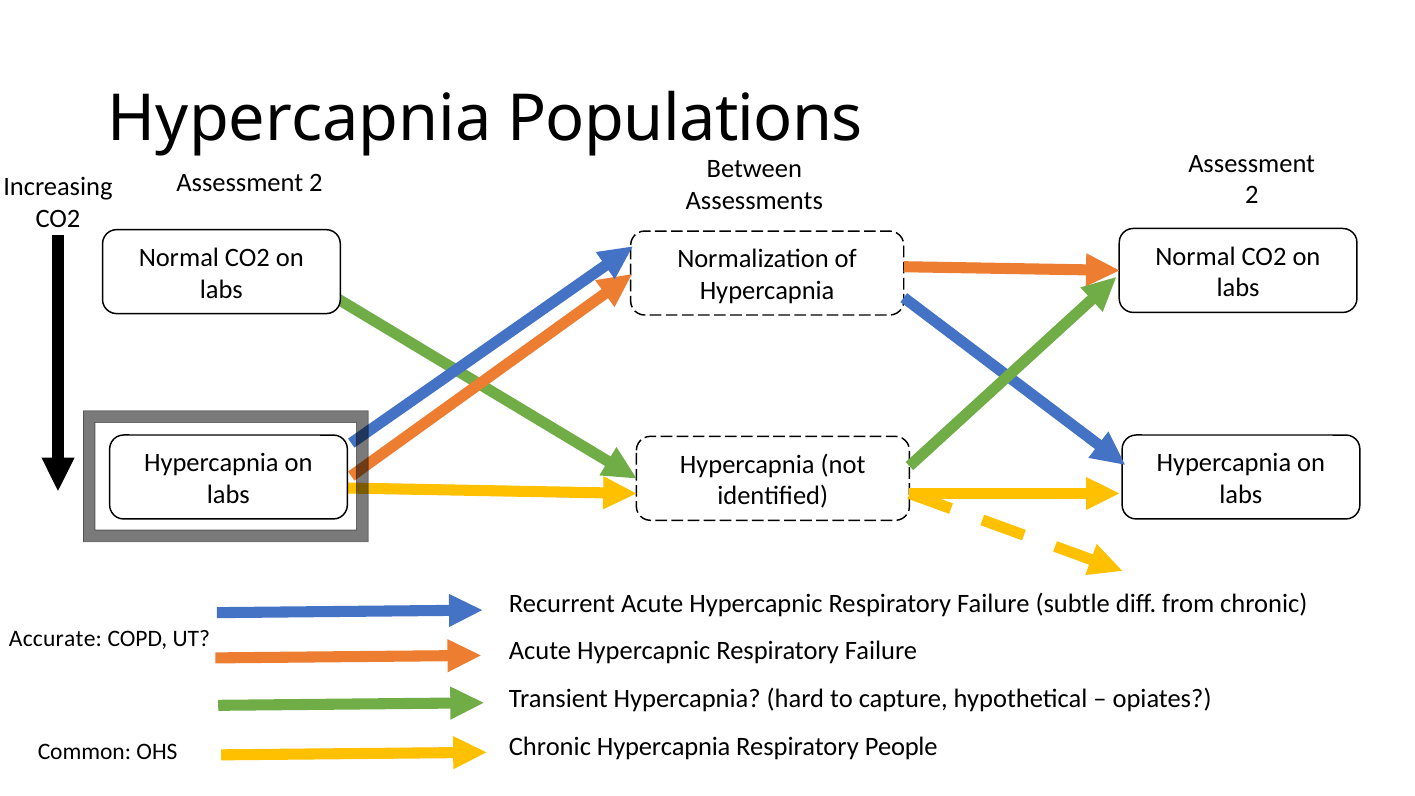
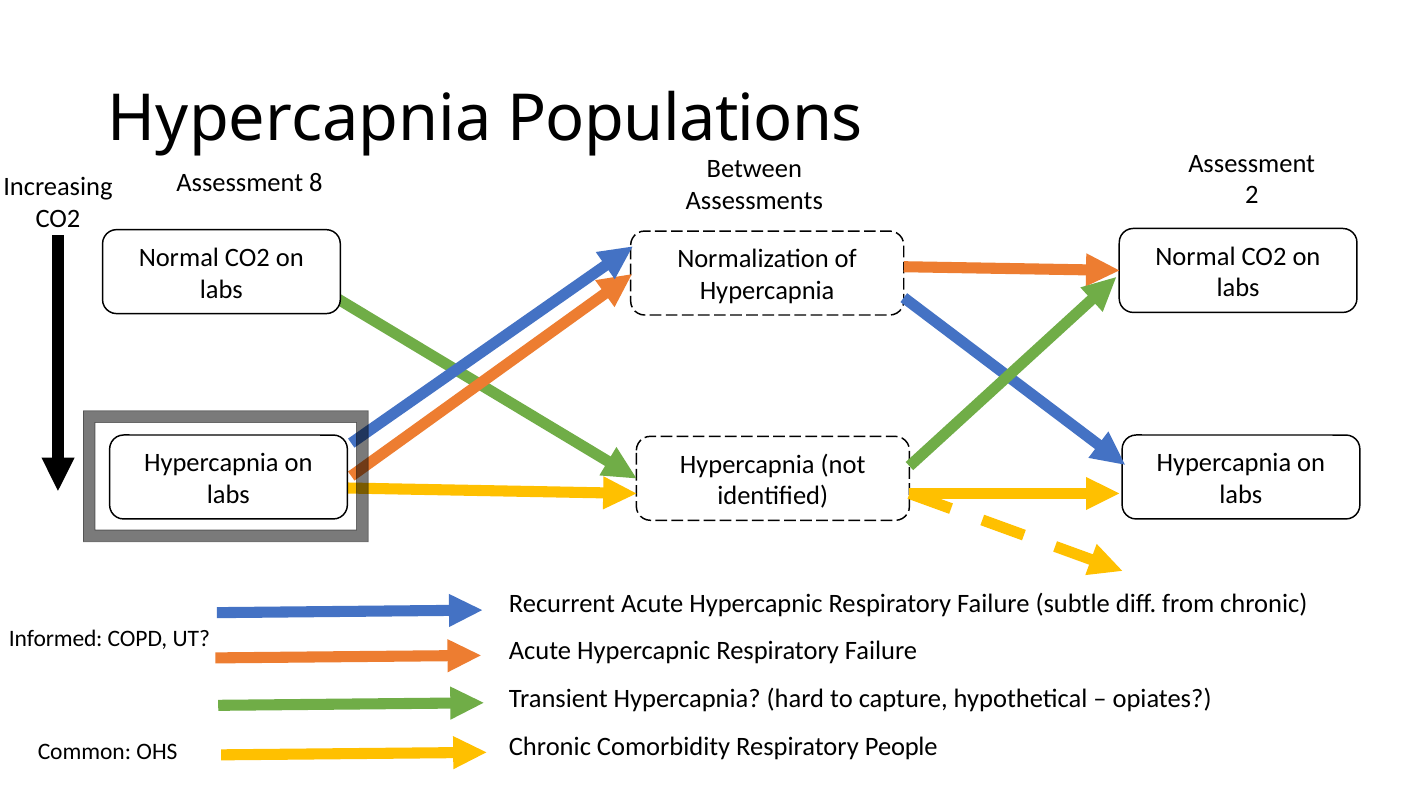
2: 2 -> 8 (316, 182)
Accurate: Accurate -> Informed (56, 639)
Chronic Hypercapnia: Hypercapnia -> Comorbidity (664, 747)
